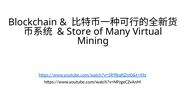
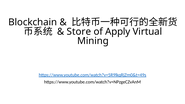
Many: Many -> Apply (118, 32)
